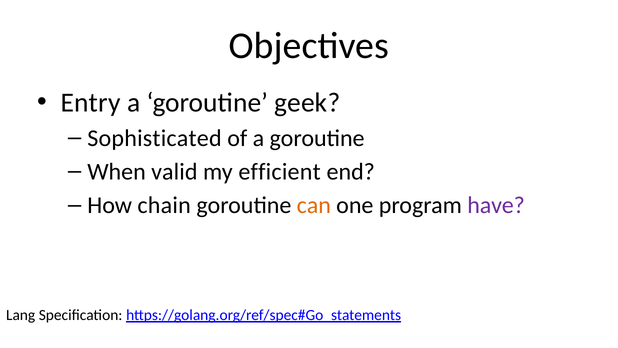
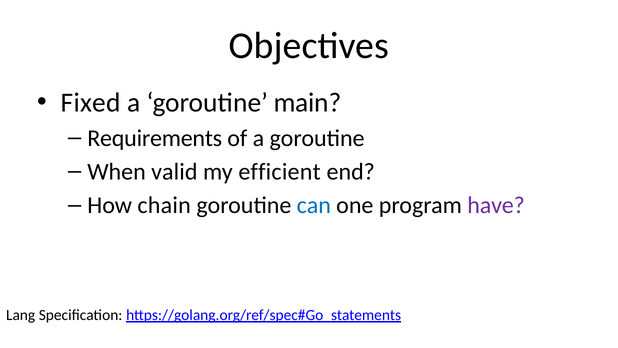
Entry: Entry -> Fixed (91, 103)
geek: geek -> main (308, 103)
Sophisticated: Sophisticated -> Requirements (155, 138)
can colour: orange -> blue (314, 205)
